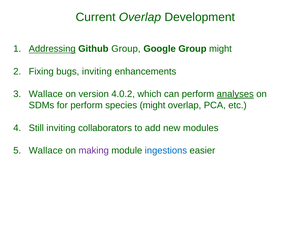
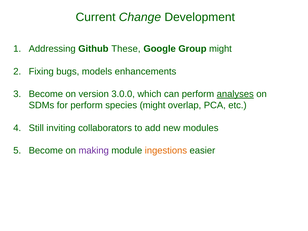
Current Overlap: Overlap -> Change (140, 17)
Addressing underline: present -> none (52, 49)
Github Group: Group -> These (126, 49)
bugs inviting: inviting -> models (97, 71)
Wallace: Wallace -> Become (46, 94)
4.0.2: 4.0.2 -> 3.0.0 (123, 94)
Wallace: Wallace -> Become (46, 150)
ingestions colour: blue -> orange (166, 150)
